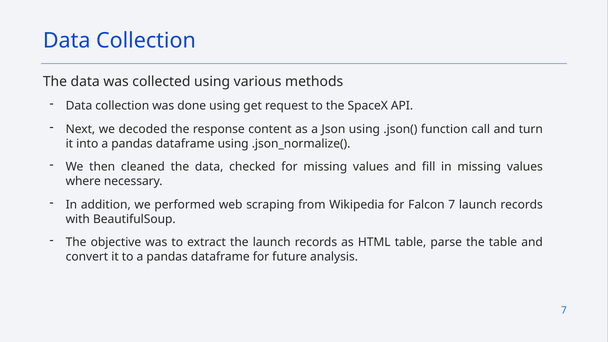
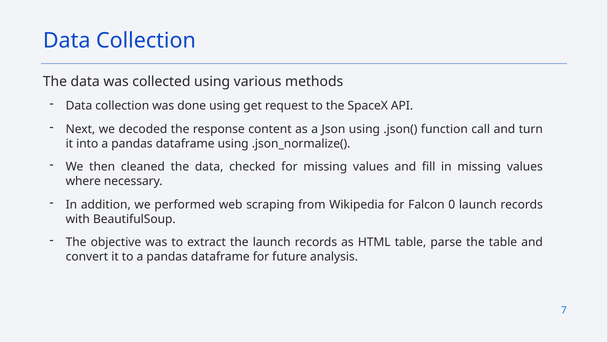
Falcon 7: 7 -> 0 (452, 205)
